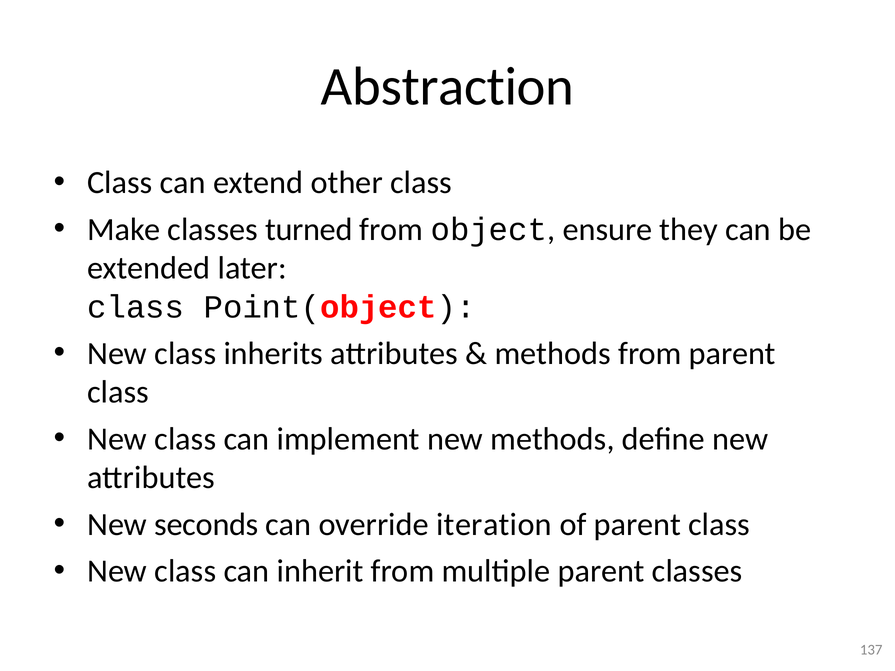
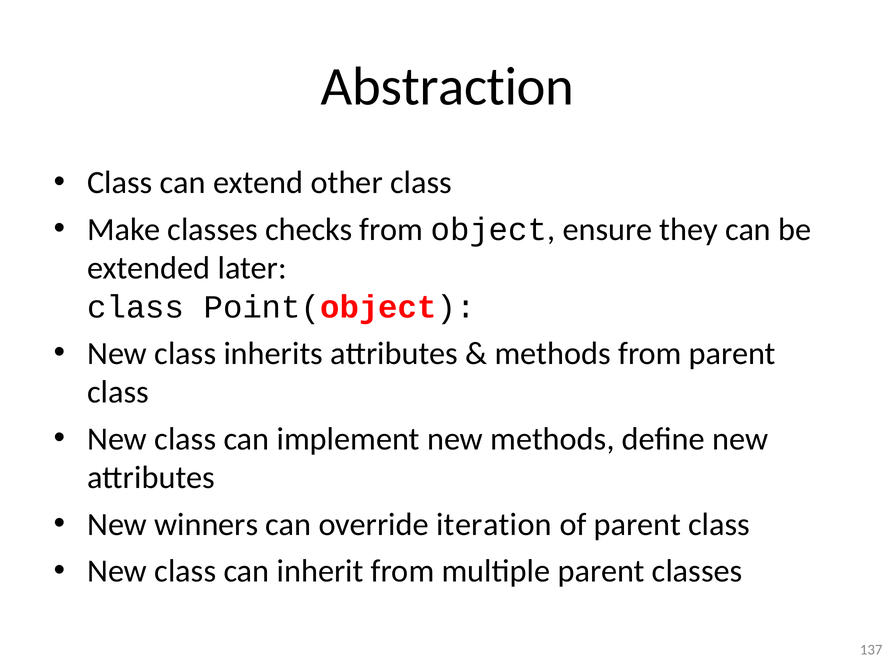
turned: turned -> checks (309, 229)
seconds: seconds -> winners (206, 525)
